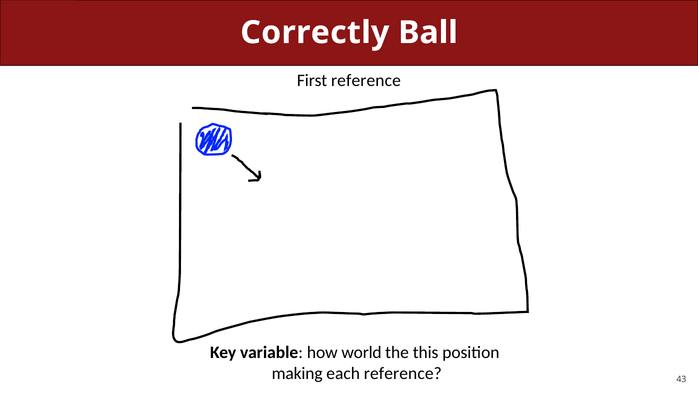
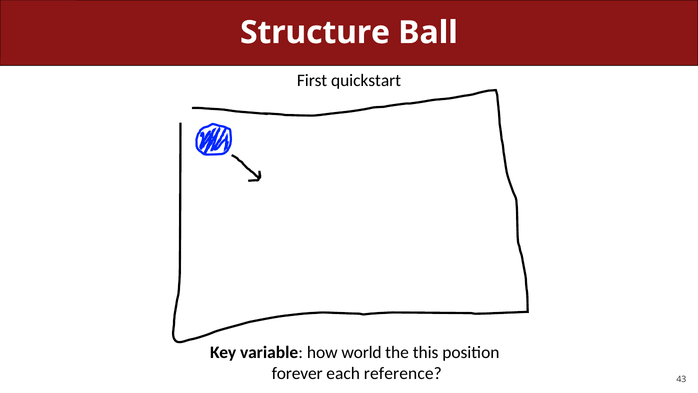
Correctly: Correctly -> Structure (315, 33)
First reference: reference -> quickstart (366, 81)
making: making -> forever (297, 373)
